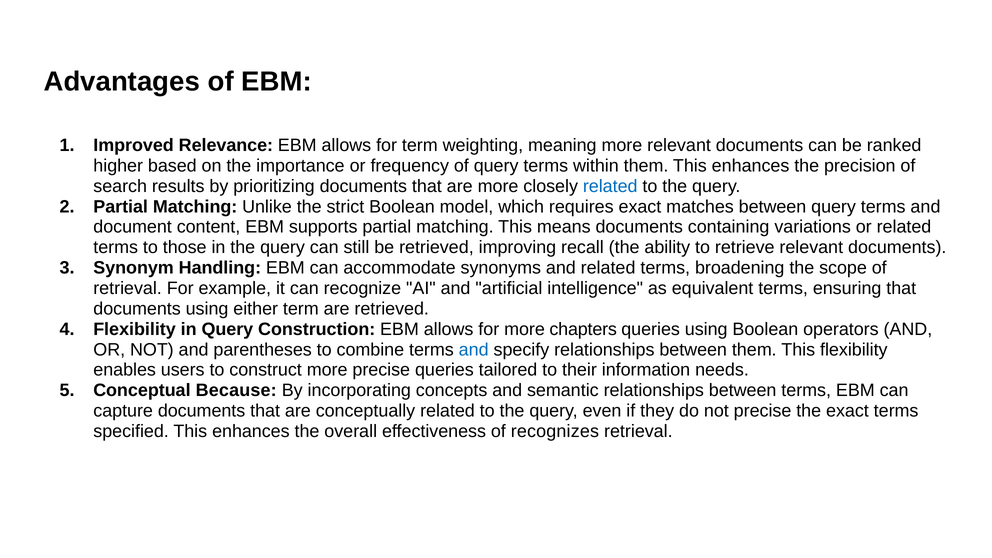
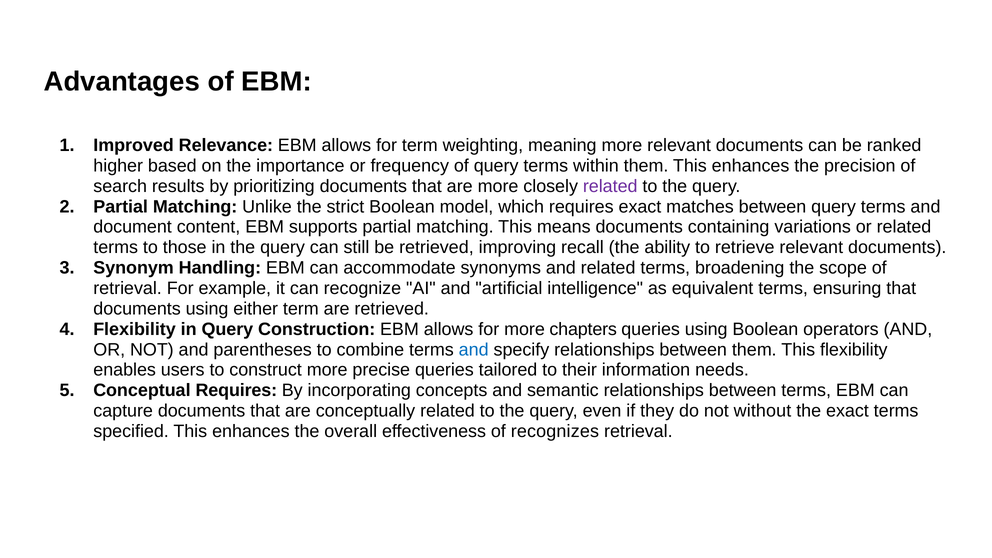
related colour: blue -> purple (610, 186)
Conceptual Because: Because -> Requires (236, 390)
not precise: precise -> without (762, 411)
